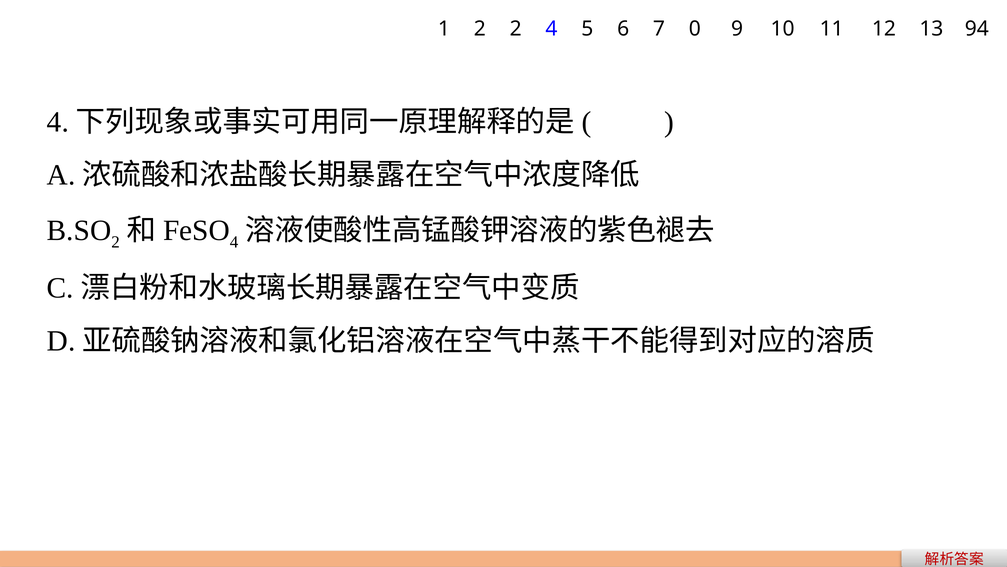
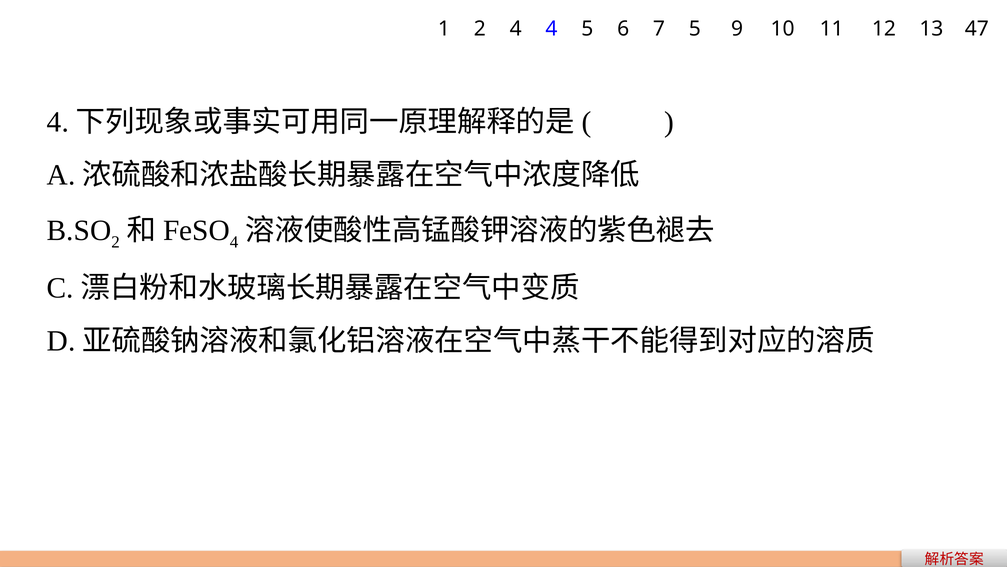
2 2: 2 -> 4 (516, 29)
7 0: 0 -> 5 (695, 29)
94: 94 -> 47 (977, 29)
